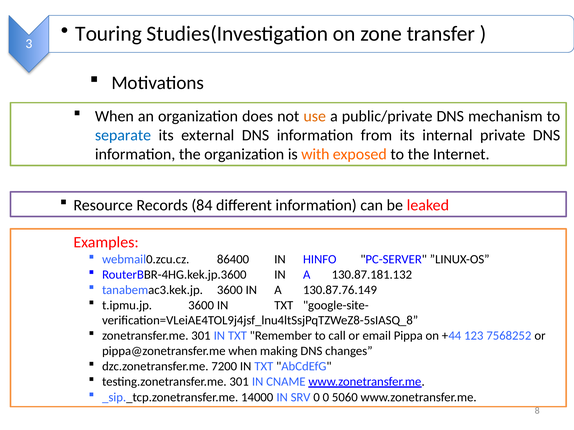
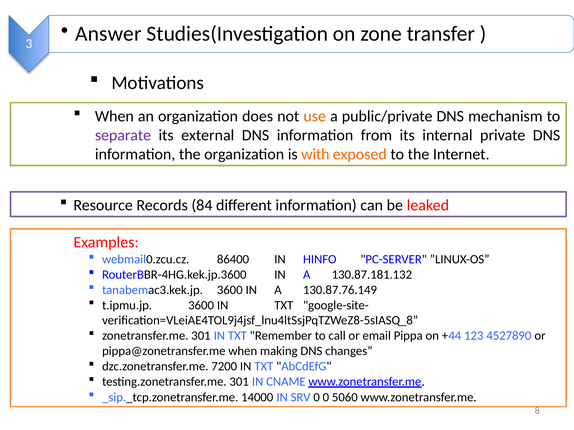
Touring: Touring -> Answer (108, 34)
separate colour: blue -> purple (123, 135)
7568252: 7568252 -> 4527890 (509, 336)
